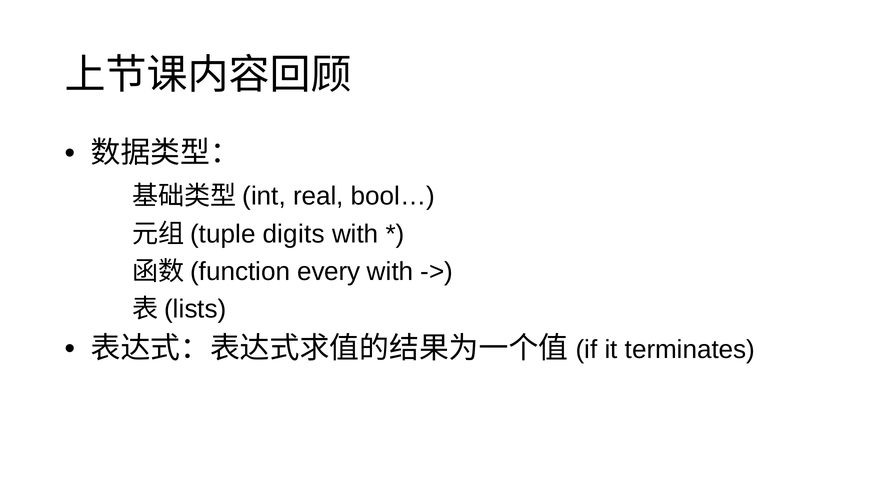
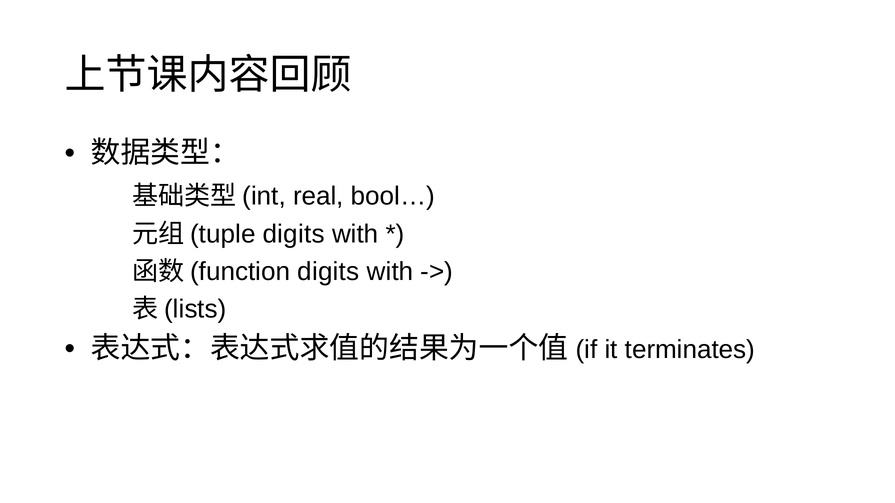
every: every -> digits (328, 272)
